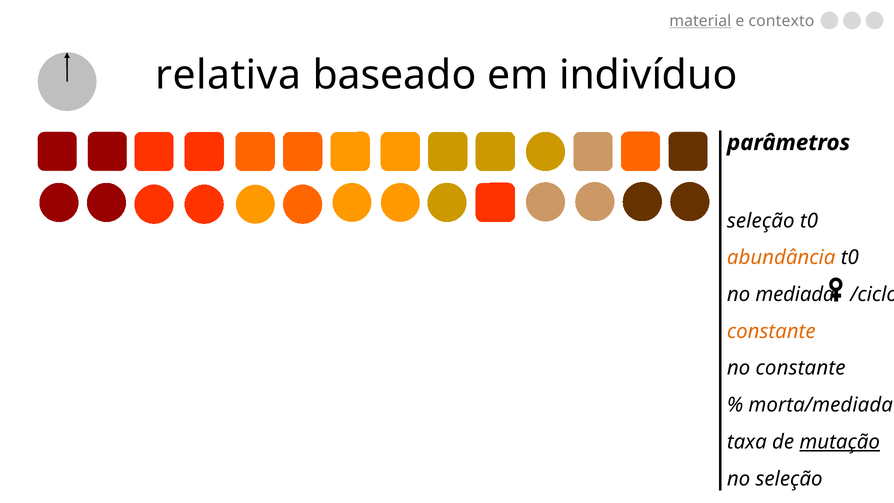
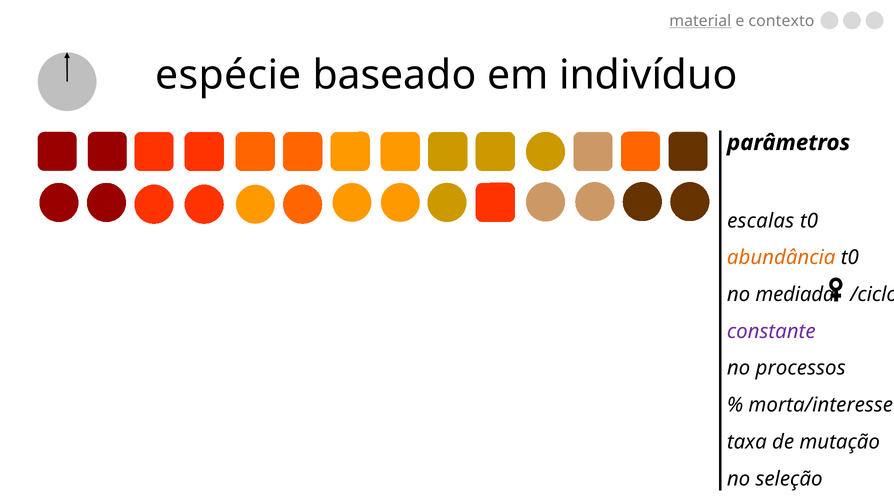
relativa: relativa -> espécie (228, 75)
seleção: seleção -> escalas (761, 221)
constante colour: orange -> purple (771, 331)
no constante: constante -> processos (801, 368)
morta/mediada: morta/mediada -> morta/interesse (821, 405)
mutação underline: present -> none (840, 442)
